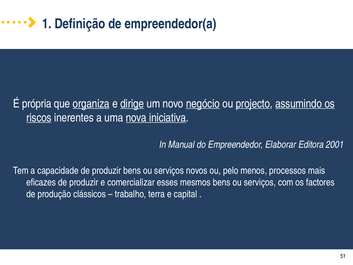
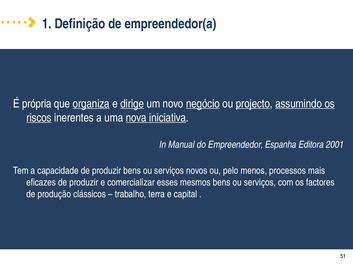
Elaborar: Elaborar -> Espanha (281, 145)
